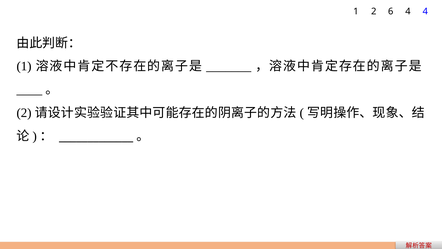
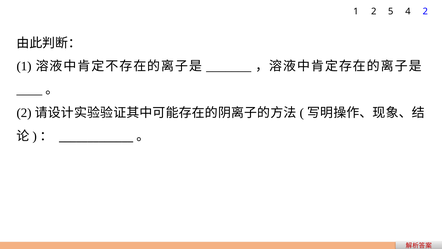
6: 6 -> 5 (391, 11)
4 4: 4 -> 2 (425, 11)
